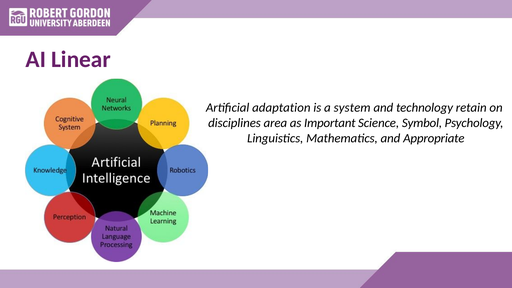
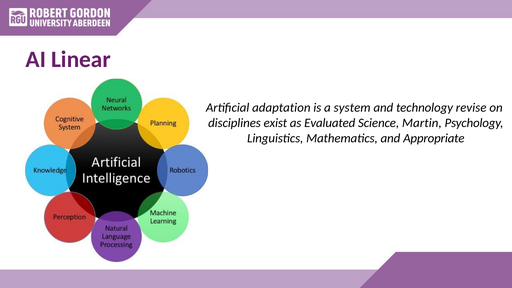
retain: retain -> revise (471, 107)
area: area -> exist (275, 123)
Important: Important -> Evaluated (330, 123)
Symbol: Symbol -> Martin (422, 123)
